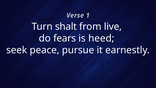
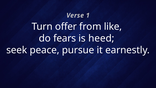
shalt: shalt -> offer (66, 26)
live: live -> like (113, 26)
